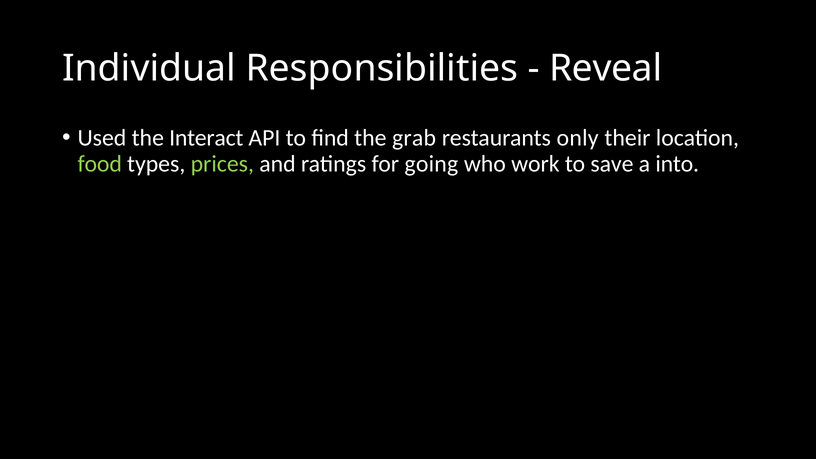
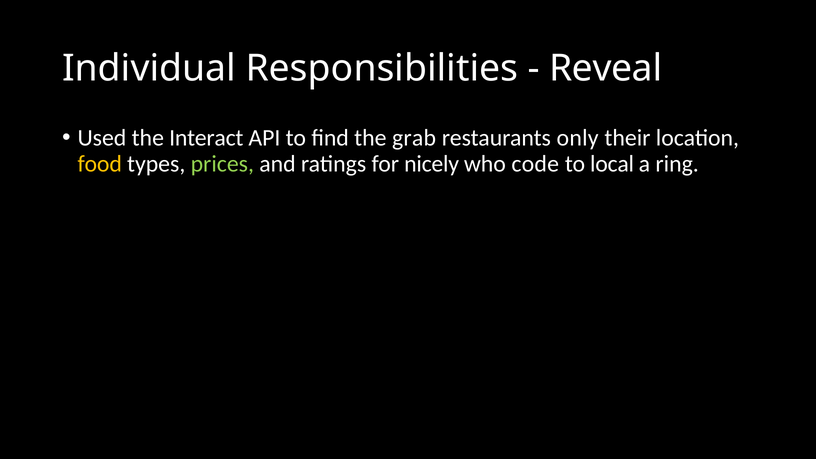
food colour: light green -> yellow (100, 164)
going: going -> nicely (432, 164)
work: work -> code (535, 164)
save: save -> local (612, 164)
into: into -> ring (677, 164)
